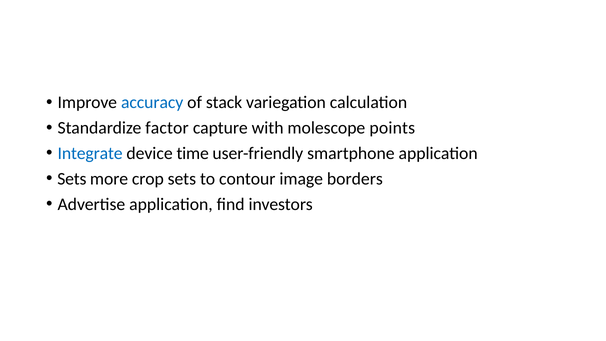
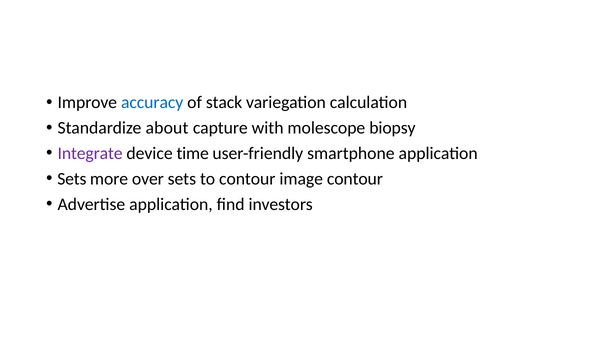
factor: factor -> about (167, 128)
points: points -> biopsy (392, 128)
Integrate colour: blue -> purple (90, 153)
crop: crop -> over (148, 179)
image borders: borders -> contour (355, 179)
